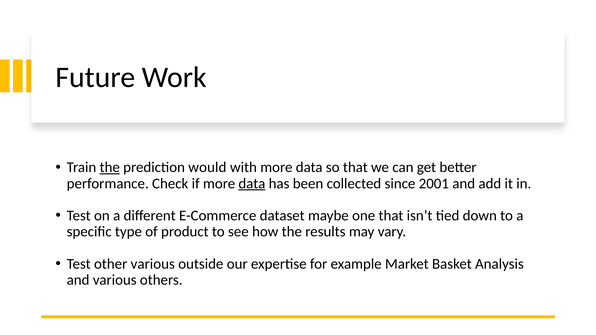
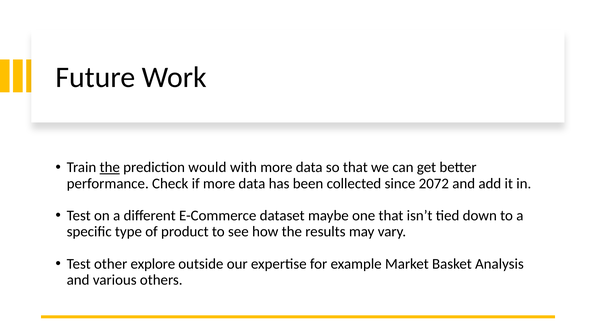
data underline: present -> none (252, 184)
2001: 2001 -> 2072 (434, 184)
other various: various -> explore (153, 264)
